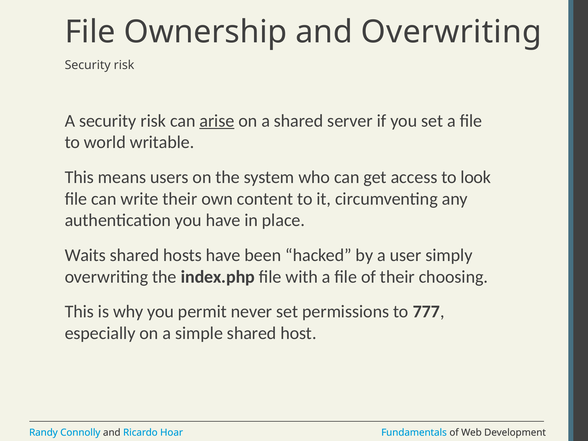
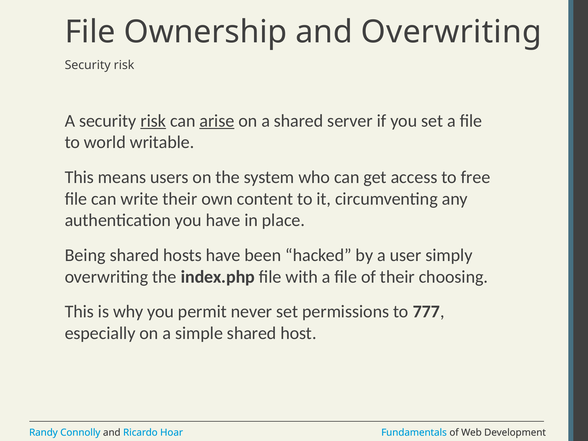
risk underline: none -> present (153, 121)
look: look -> free (476, 177)
Waits: Waits -> Being (85, 255)
